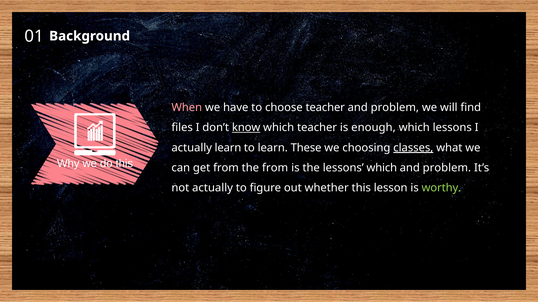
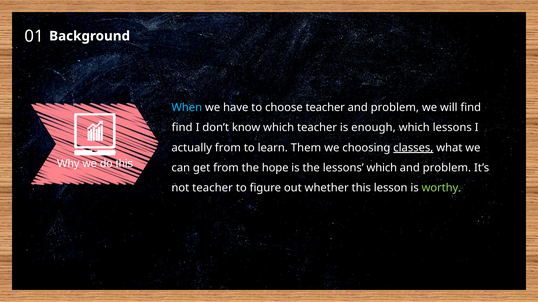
When colour: pink -> light blue (187, 108)
files: files -> find (182, 128)
know underline: present -> none (246, 128)
actually learn: learn -> from (228, 148)
These: These -> Them (306, 148)
the from: from -> hope (275, 168)
not actually: actually -> teacher (213, 188)
